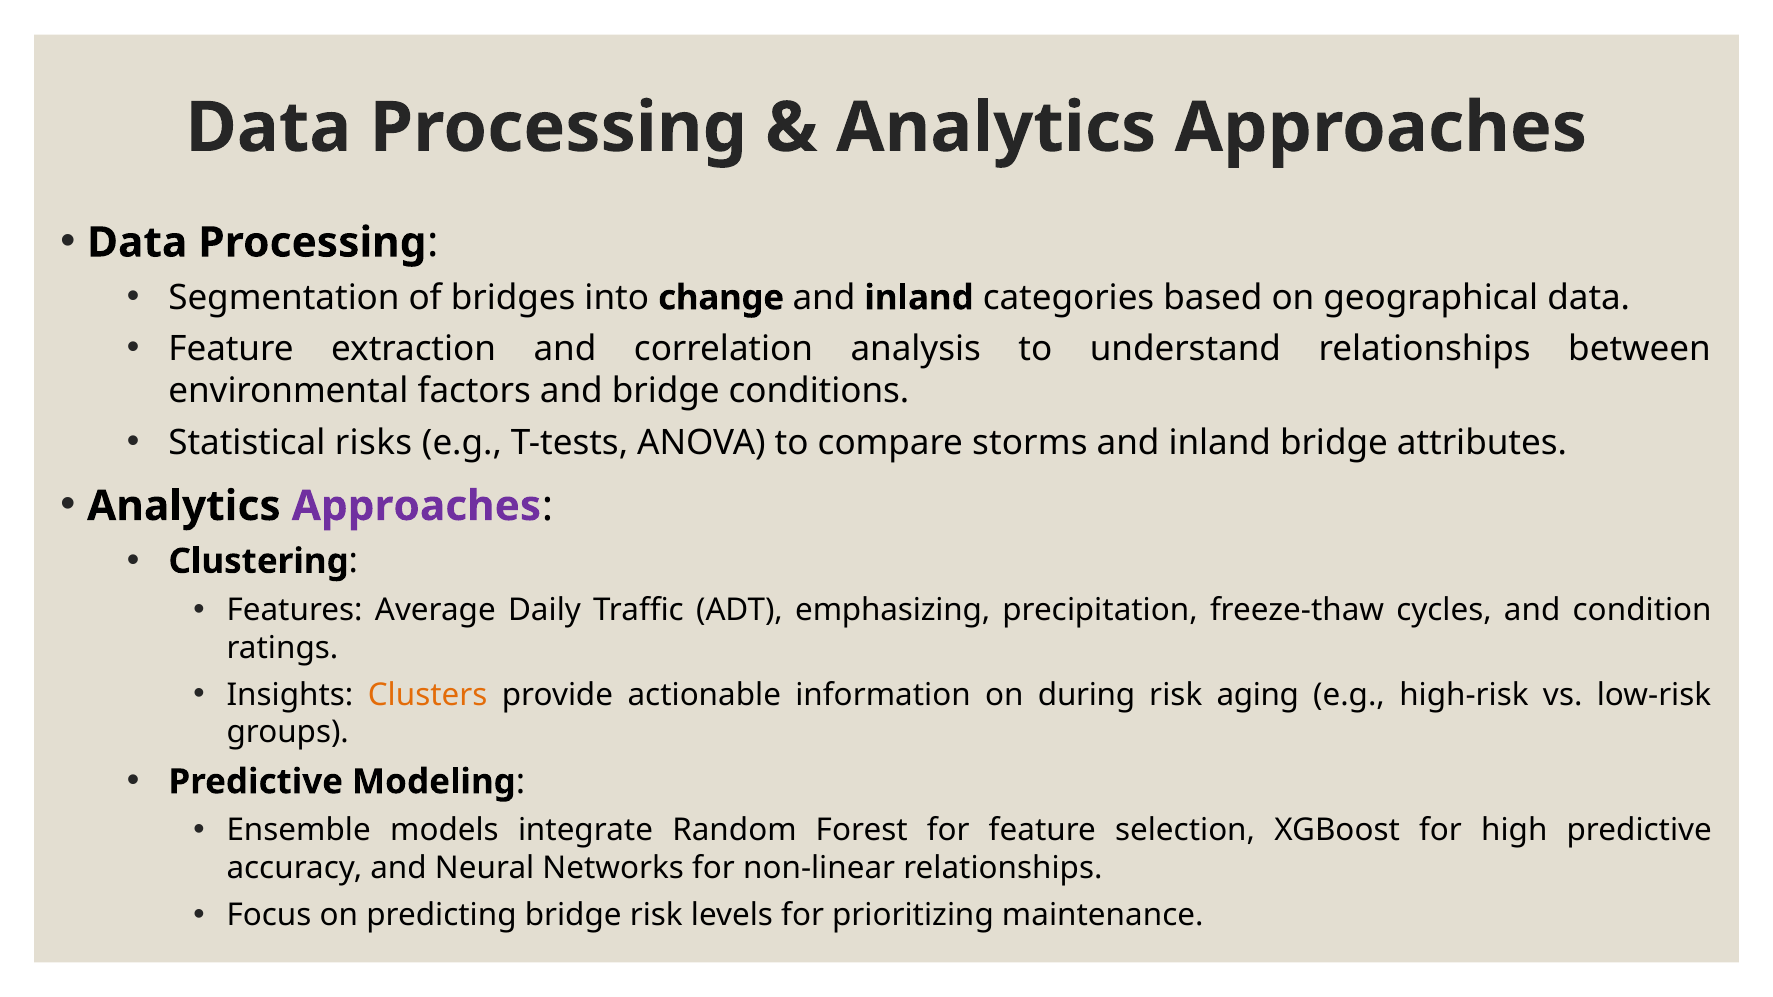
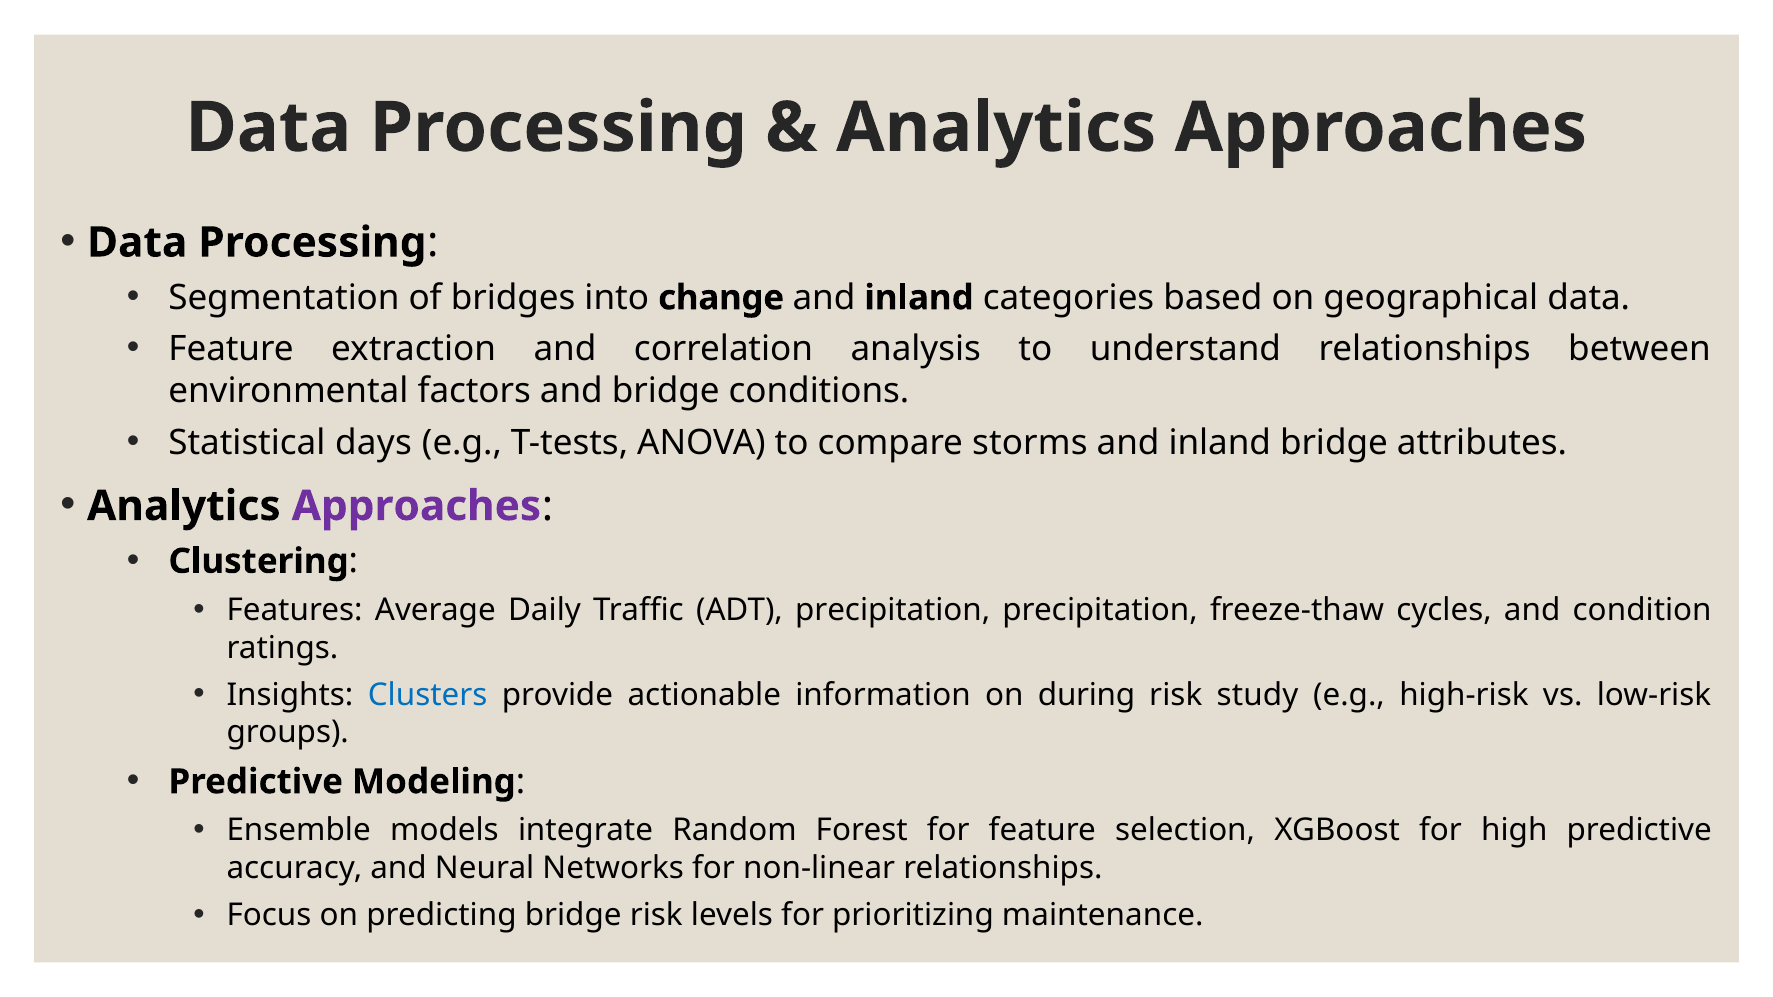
risks: risks -> days (374, 443)
ADT emphasizing: emphasizing -> precipitation (893, 610)
Clusters colour: orange -> blue (428, 695)
aging: aging -> study (1258, 695)
